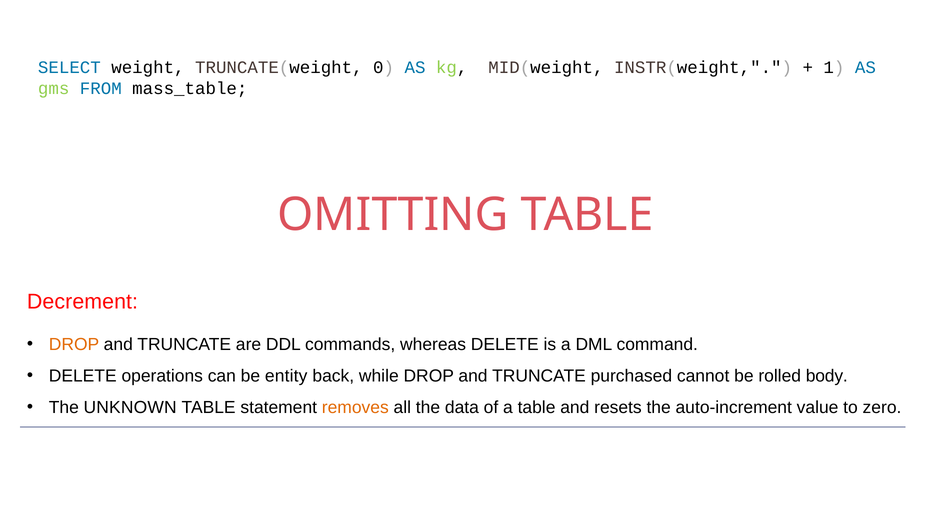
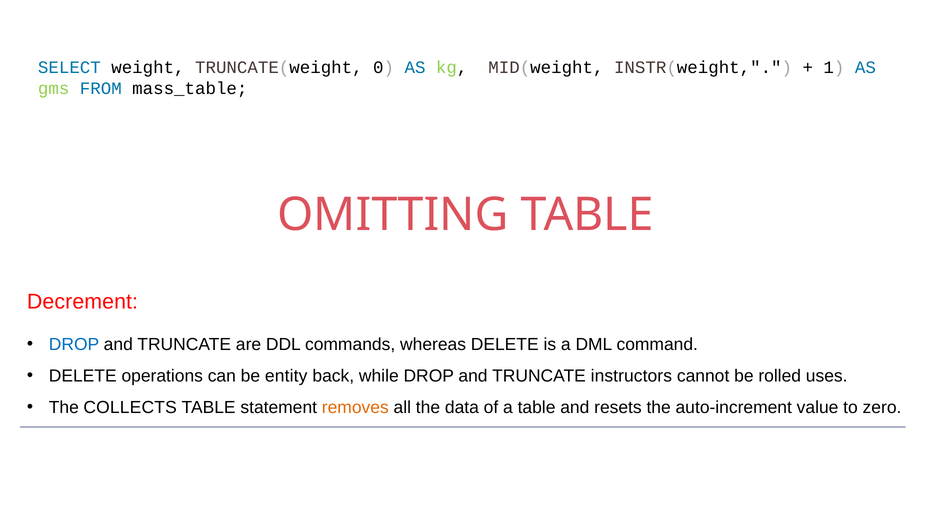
DROP colour: orange -> blue (74, 344)
purchased: purchased -> instructors (631, 376)
body: body -> uses (827, 376)
UNKNOWN: UNKNOWN -> COLLECTS (130, 407)
